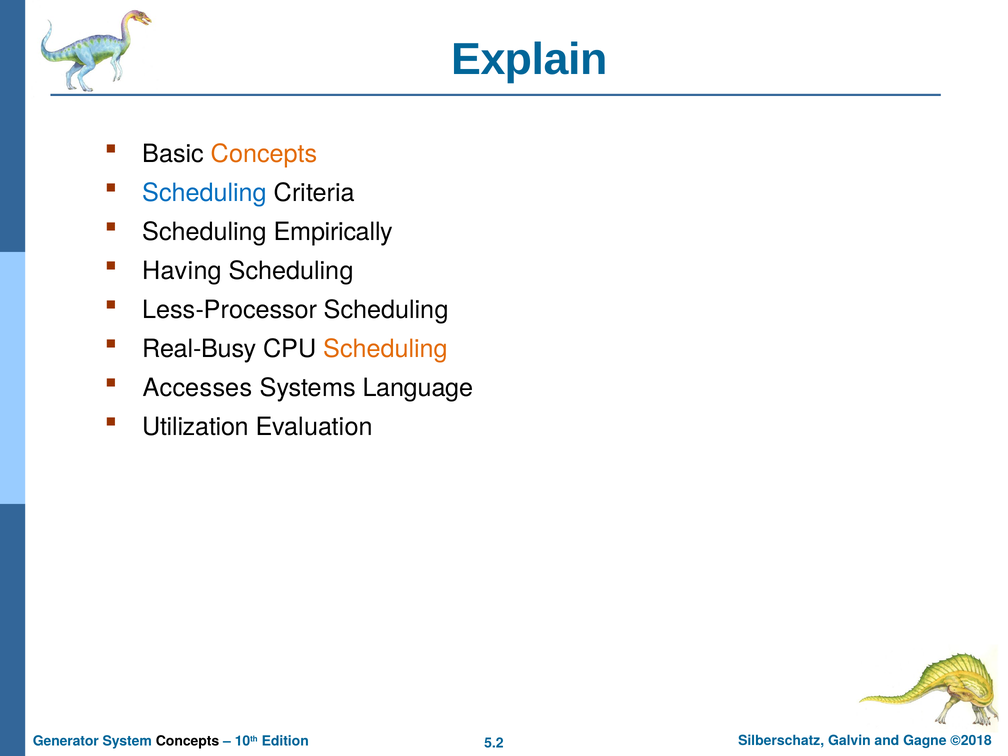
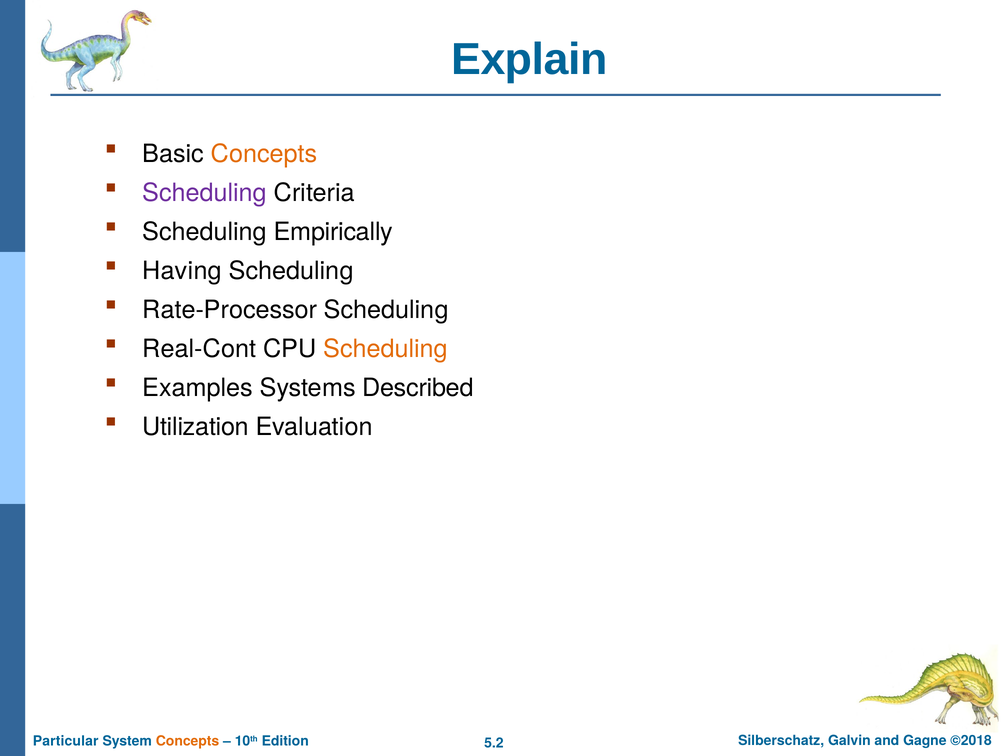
Scheduling colour: blue -> purple (205, 193)
Less-Processor: Less-Processor -> Rate-Processor (230, 310)
Real-Busy: Real-Busy -> Real-Cont (199, 349)
Accesses: Accesses -> Examples (198, 388)
Language: Language -> Described (418, 388)
Generator: Generator -> Particular (66, 741)
Concepts colour: black -> orange (188, 741)
